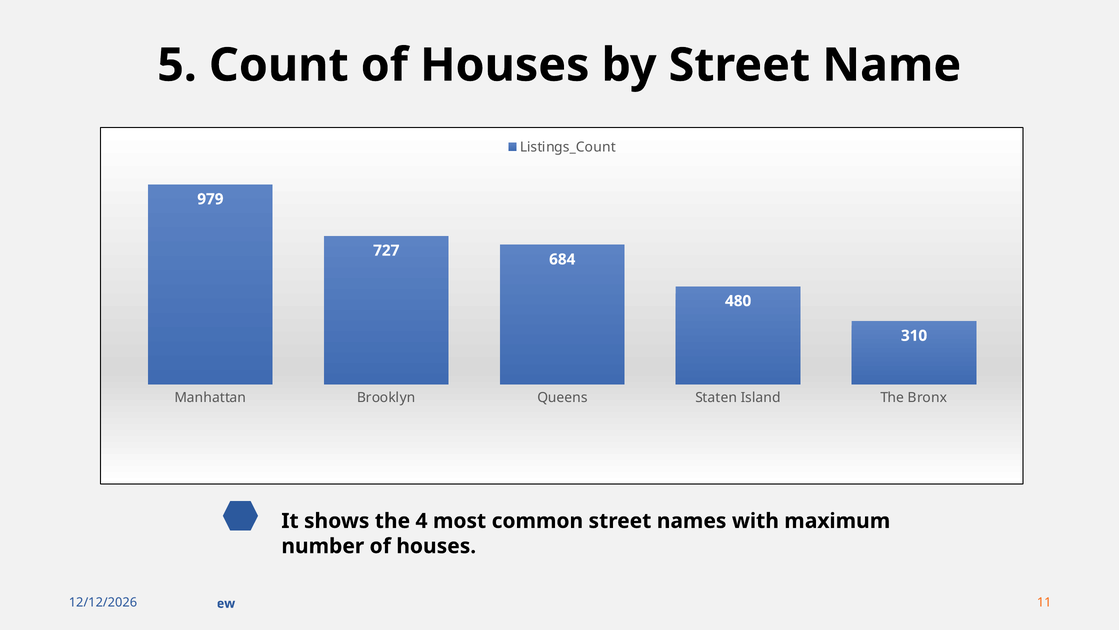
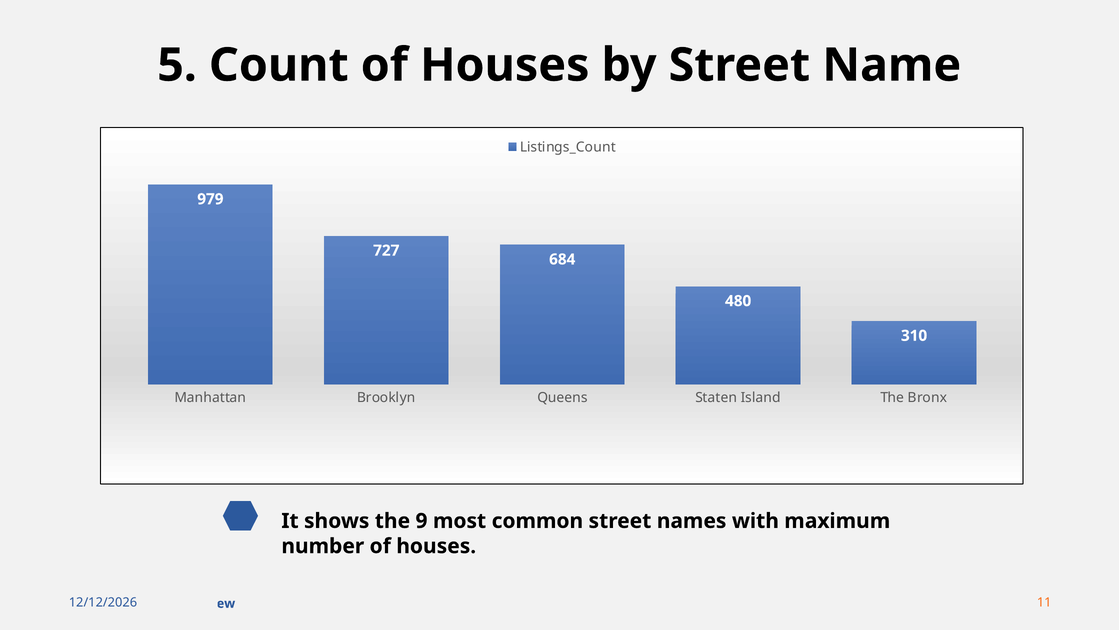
4: 4 -> 9 (422, 521)
